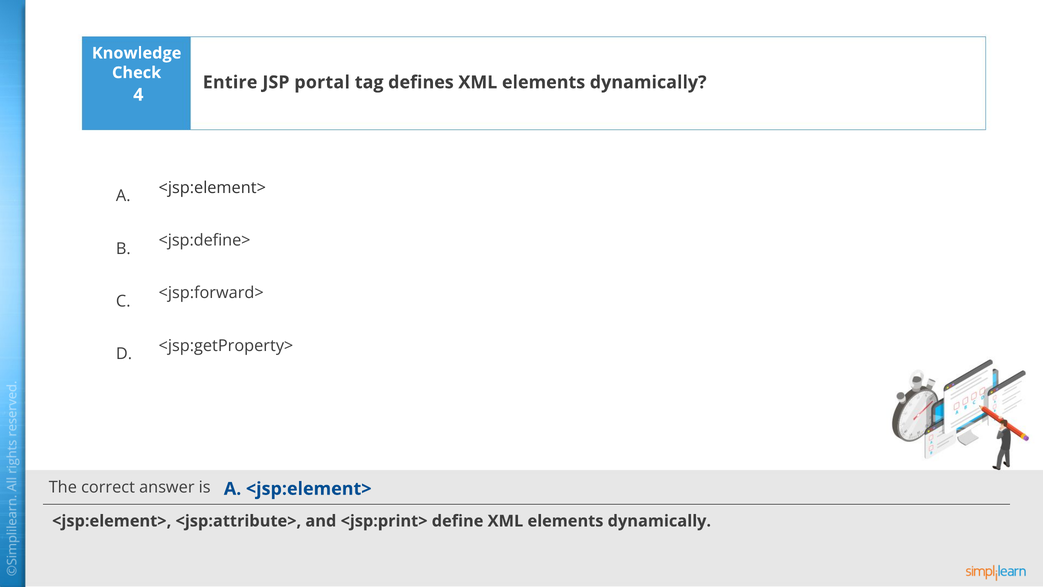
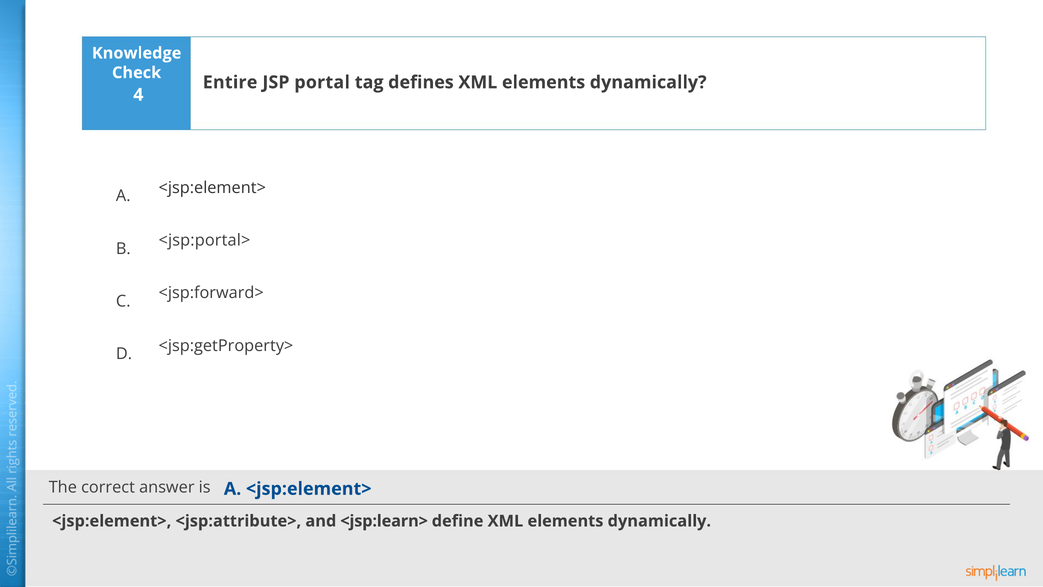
<jsp:define>: <jsp:define> -> <jsp:portal> (204, 240)
<jsp:print>: <jsp:print> -> <jsp:learn> (384, 521)
